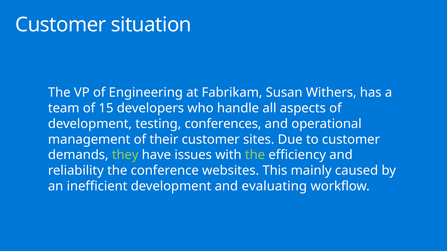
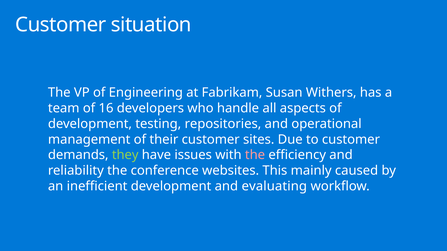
15: 15 -> 16 (106, 108)
conferences: conferences -> repositories (223, 124)
the colour: light green -> pink (255, 155)
